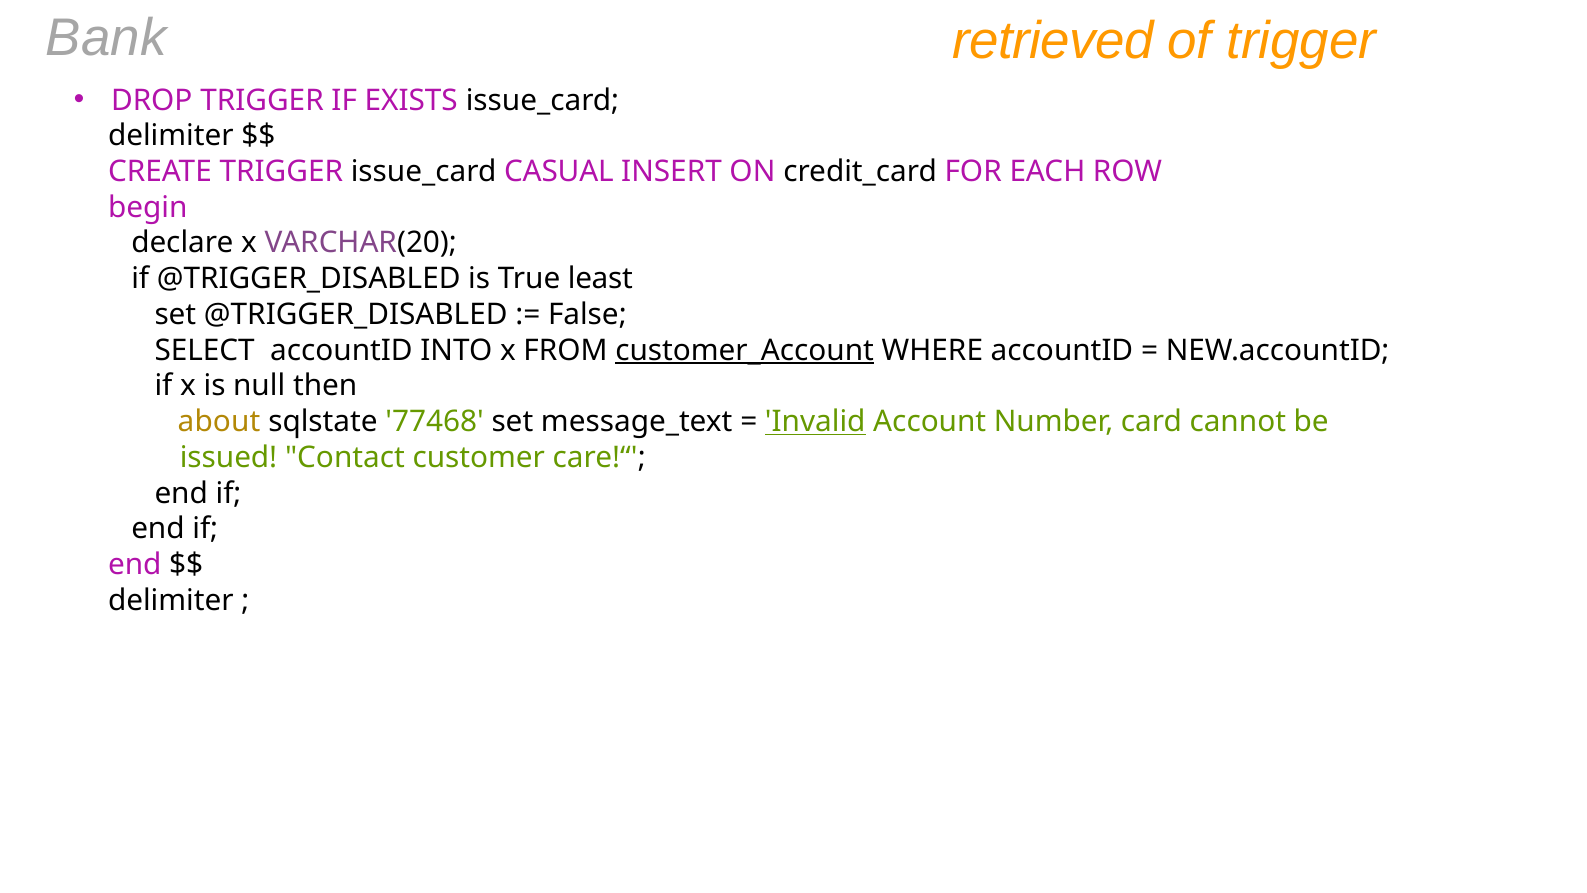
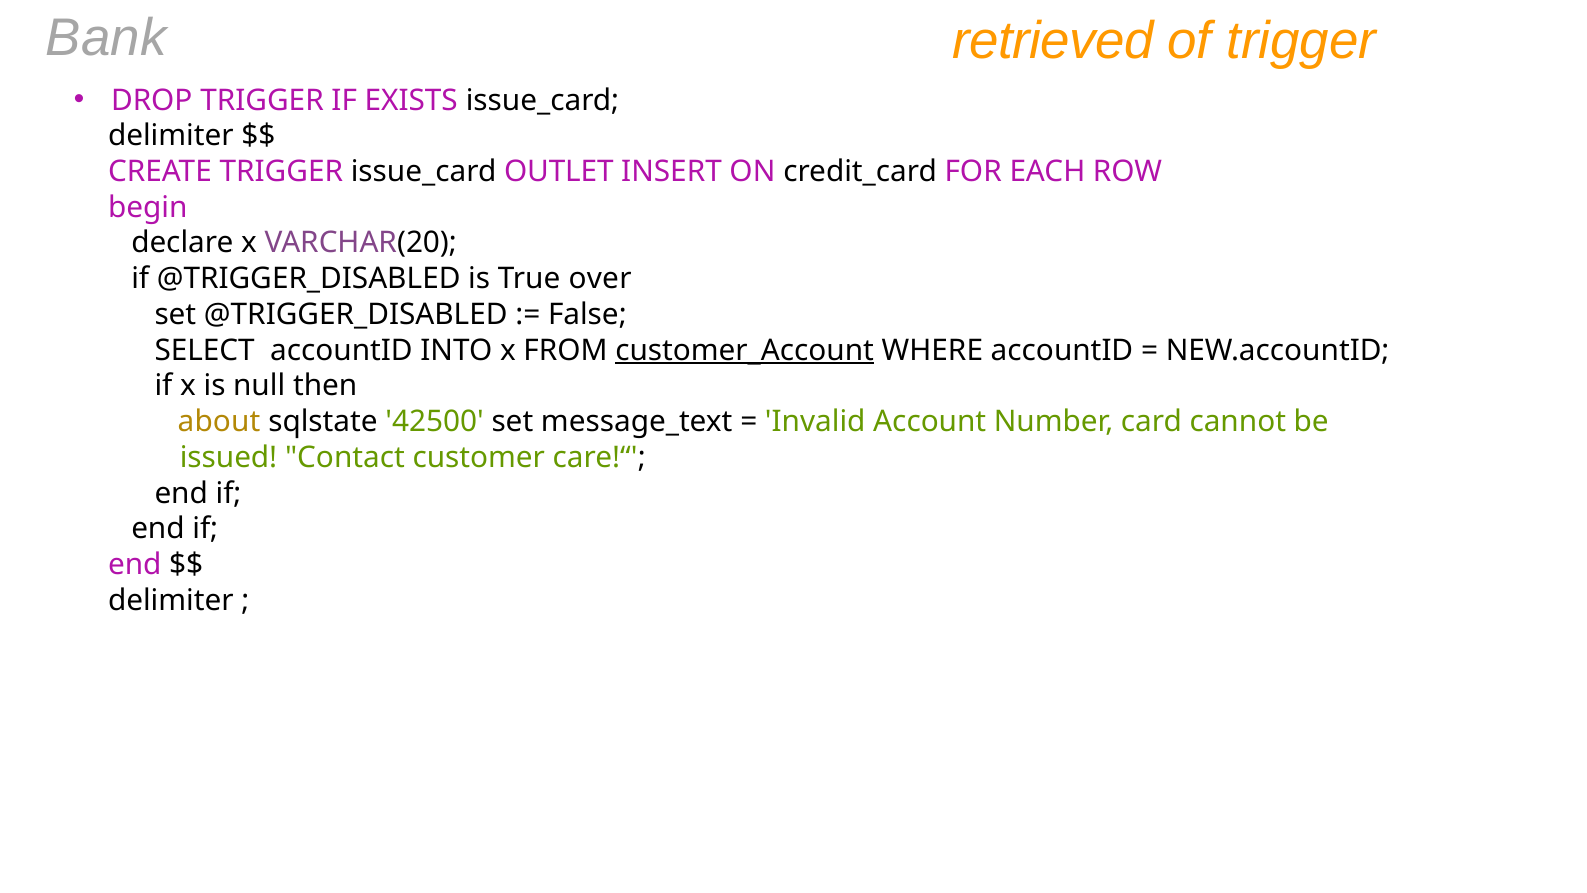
CASUAL: CASUAL -> OUTLET (559, 172)
least: least -> over (600, 279)
77468: 77468 -> 42500 (435, 422)
Invalid underline: present -> none (815, 422)
